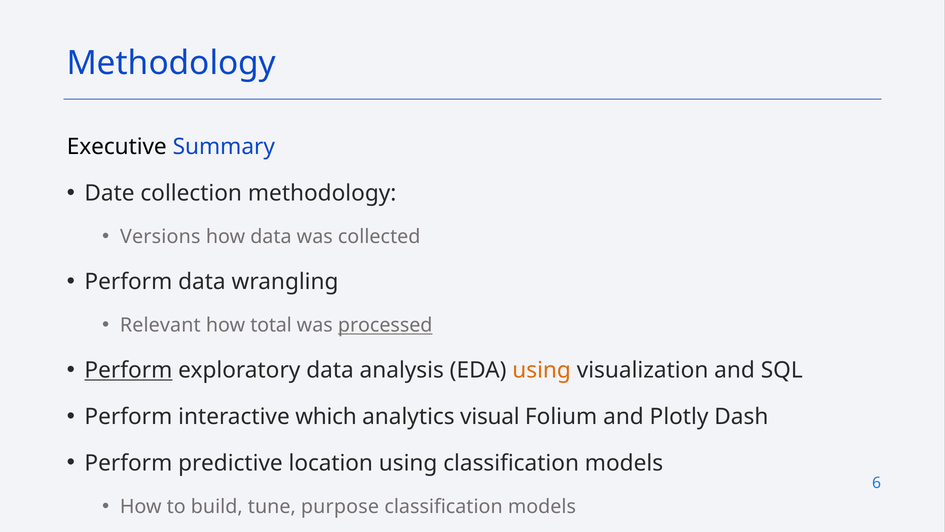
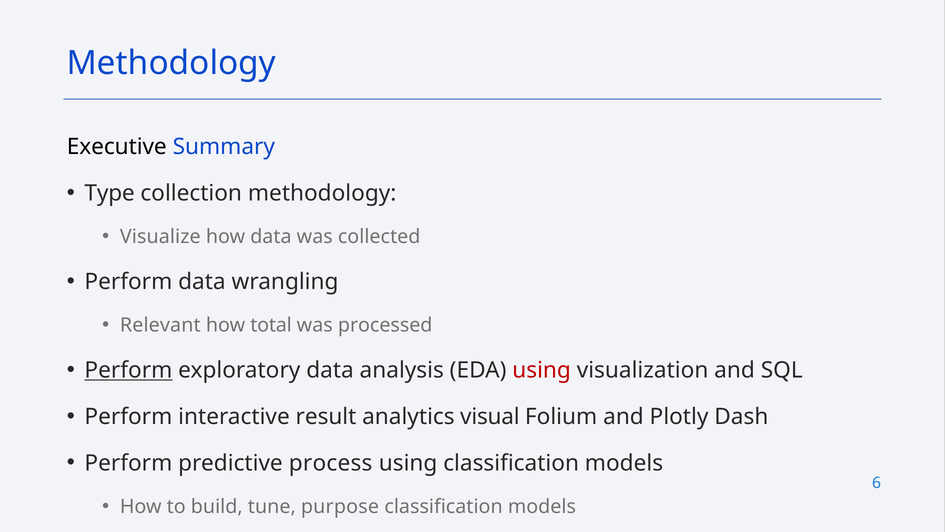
Date: Date -> Type (110, 193)
Versions: Versions -> Visualize (160, 237)
processed underline: present -> none (385, 325)
using colour: orange -> red (542, 370)
which: which -> result (326, 416)
location: location -> process (331, 463)
